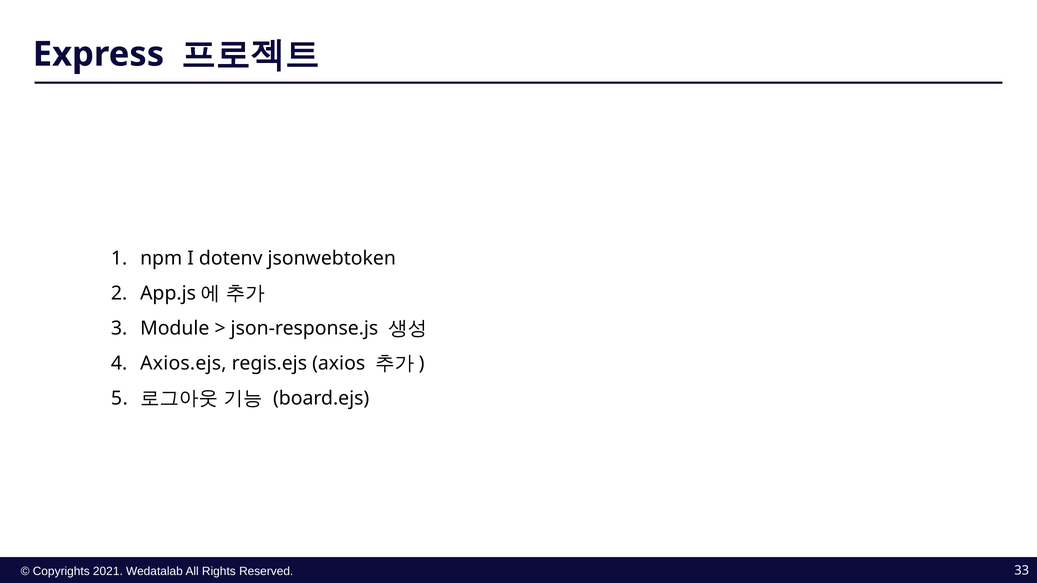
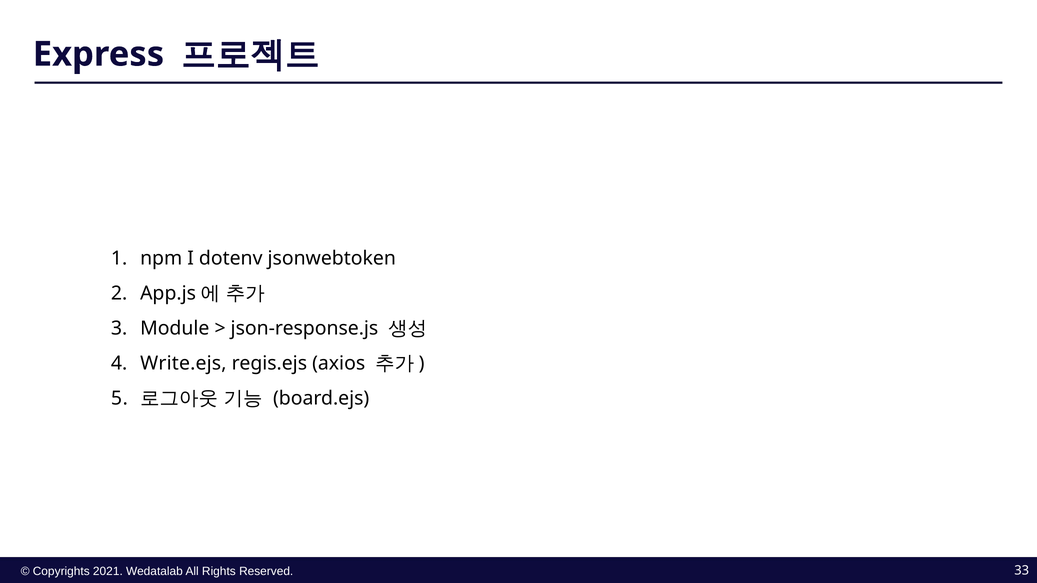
Axios.ejs: Axios.ejs -> Write.ejs (183, 364)
